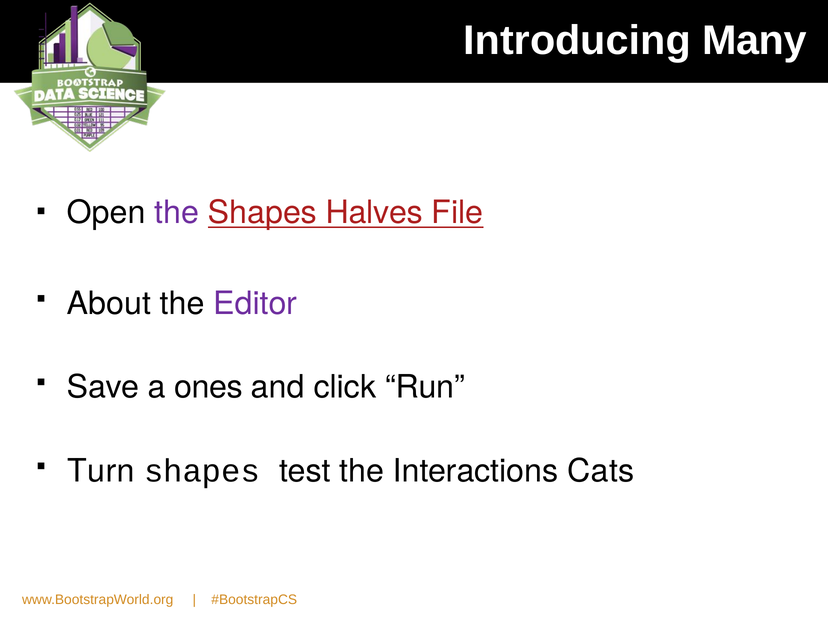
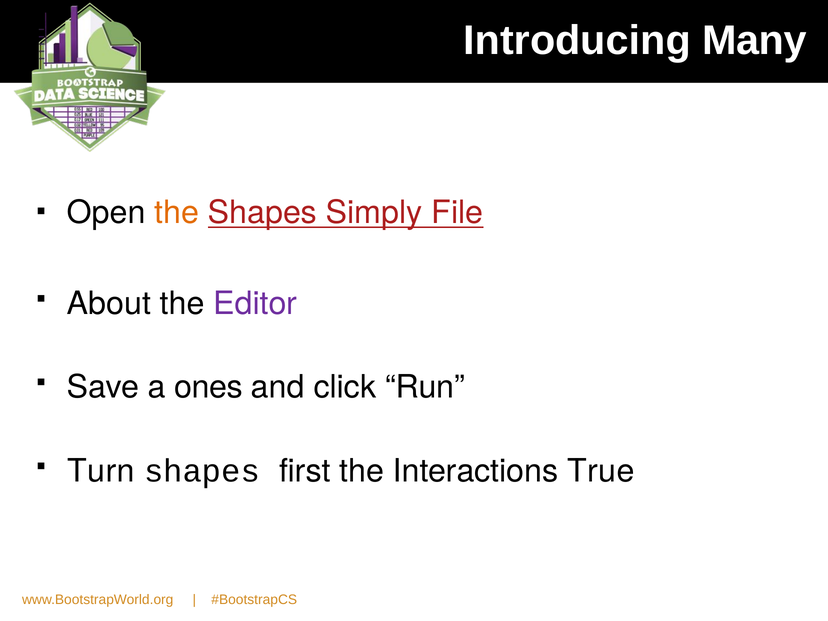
the colour: purple -> orange (177, 212)
Halves: Halves -> Simply (374, 212)
test: test -> first (305, 471)
Cats: Cats -> True (601, 471)
